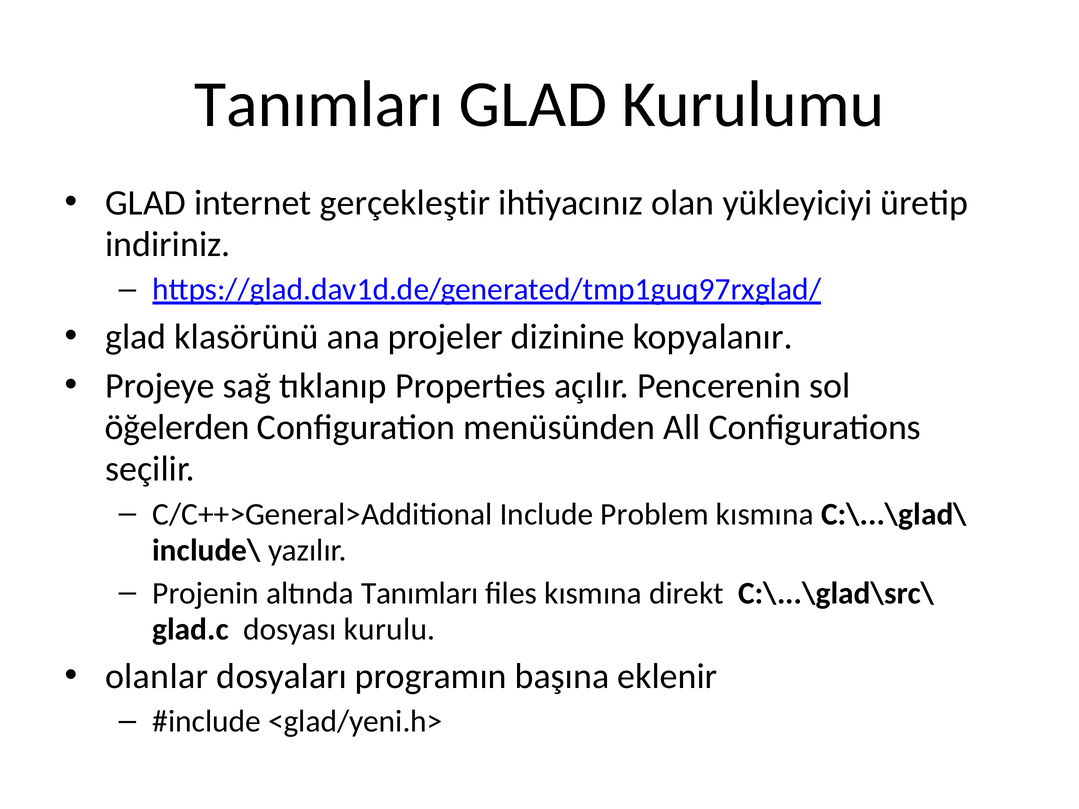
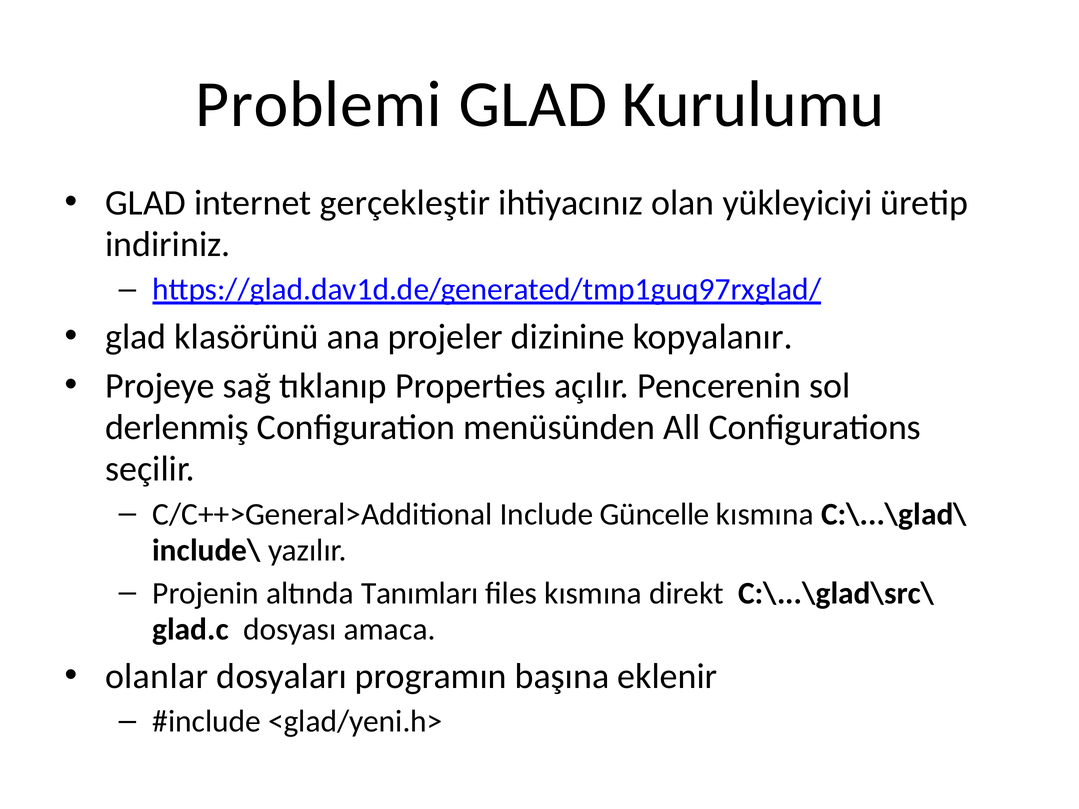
Tanımları: Tanımları -> Problemi (319, 104)
öğelerden: öğelerden -> derlenmiş (177, 428)
Problem: Problem -> Güncelle (655, 514)
kurulu: kurulu -> amaca (390, 630)
